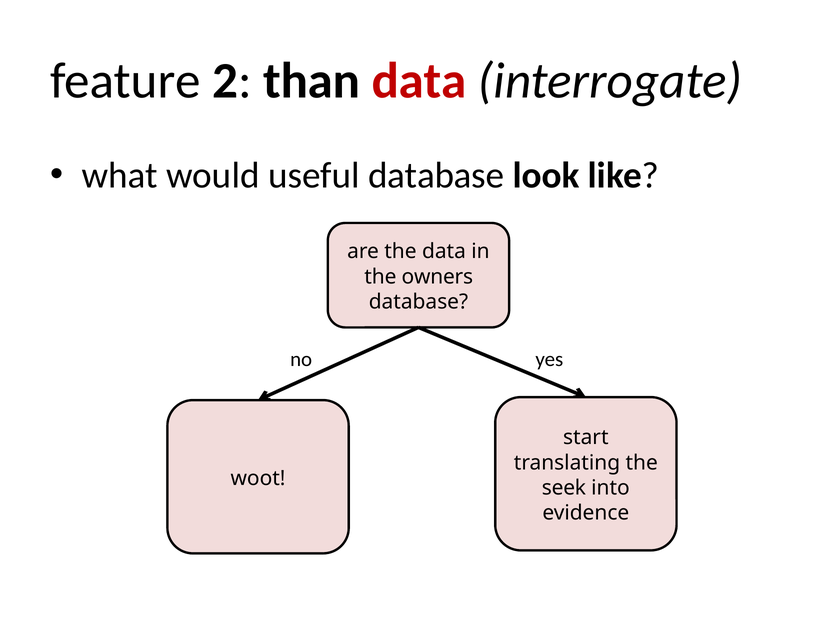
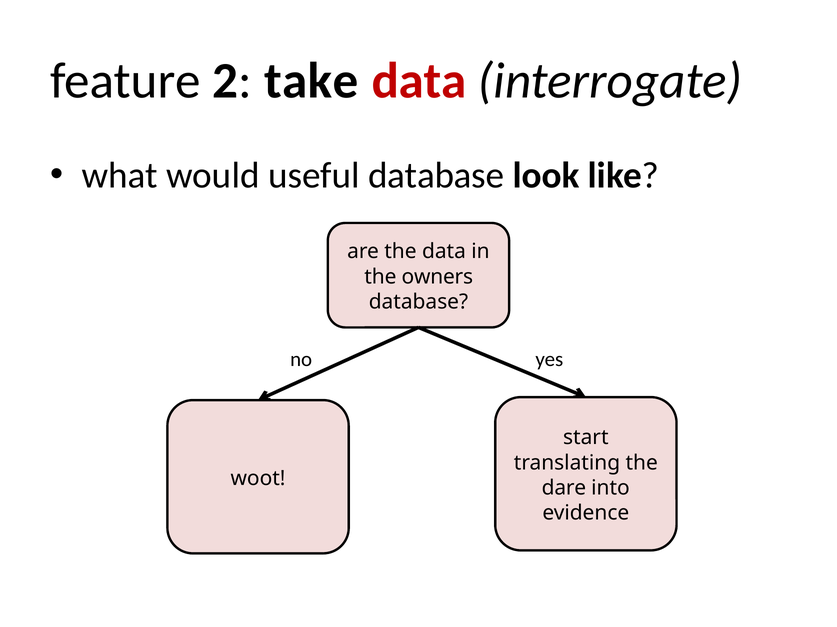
than: than -> take (311, 81)
seek: seek -> dare (564, 488)
